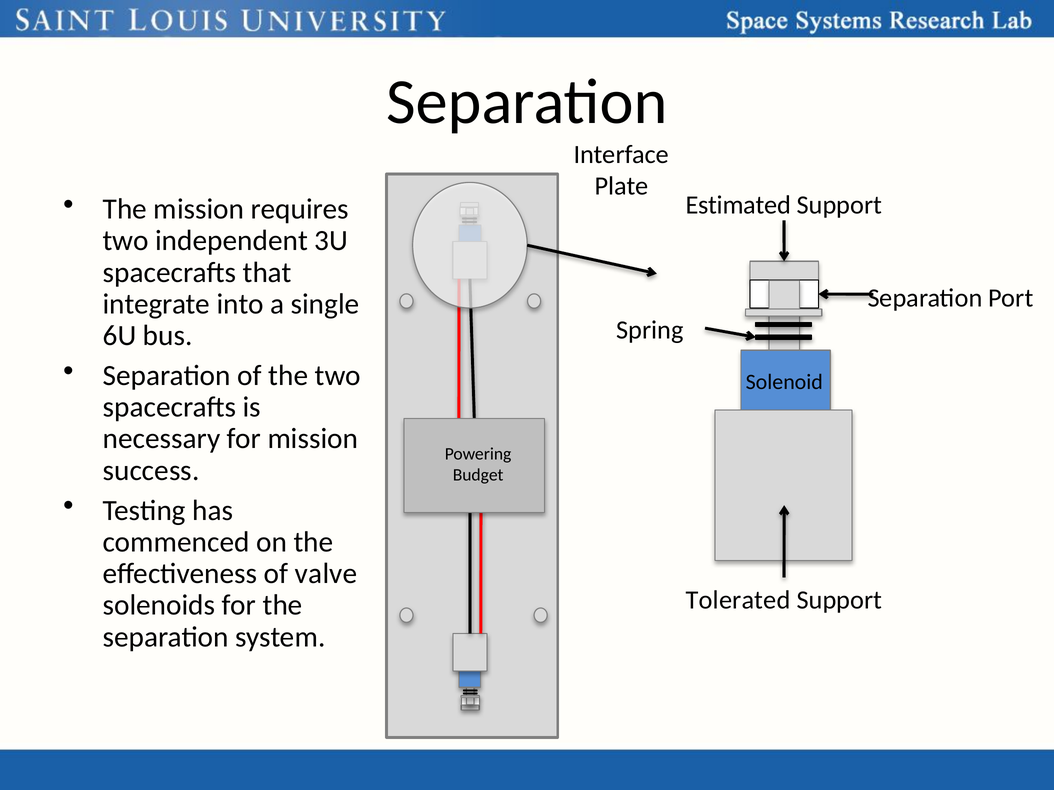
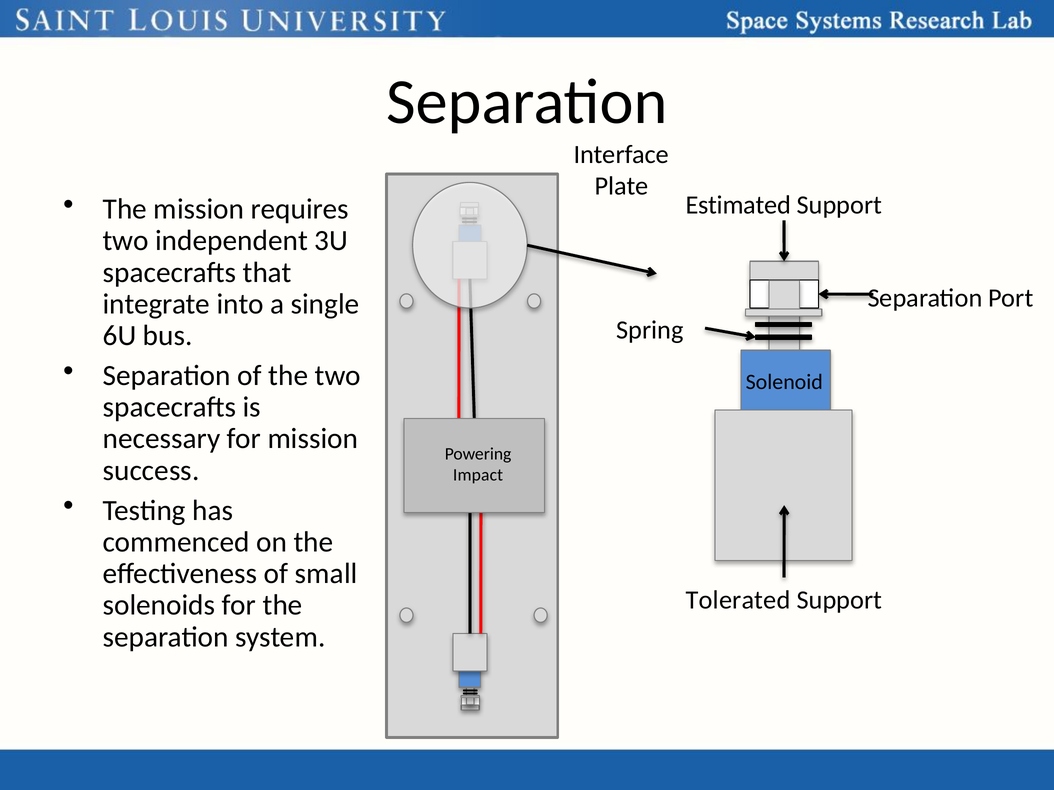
Budget: Budget -> Impact (478, 475)
valve: valve -> small (326, 574)
